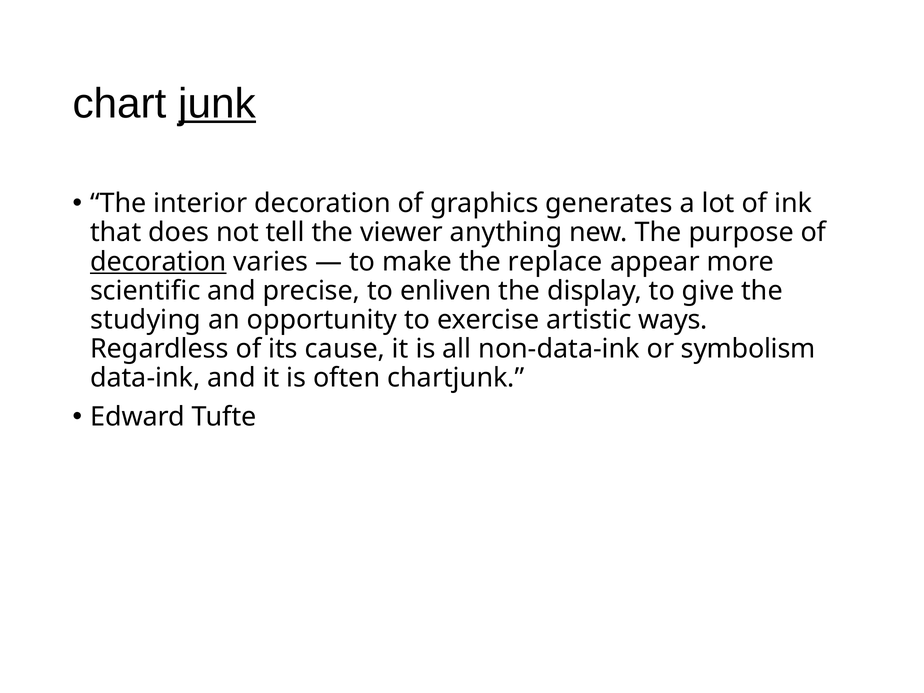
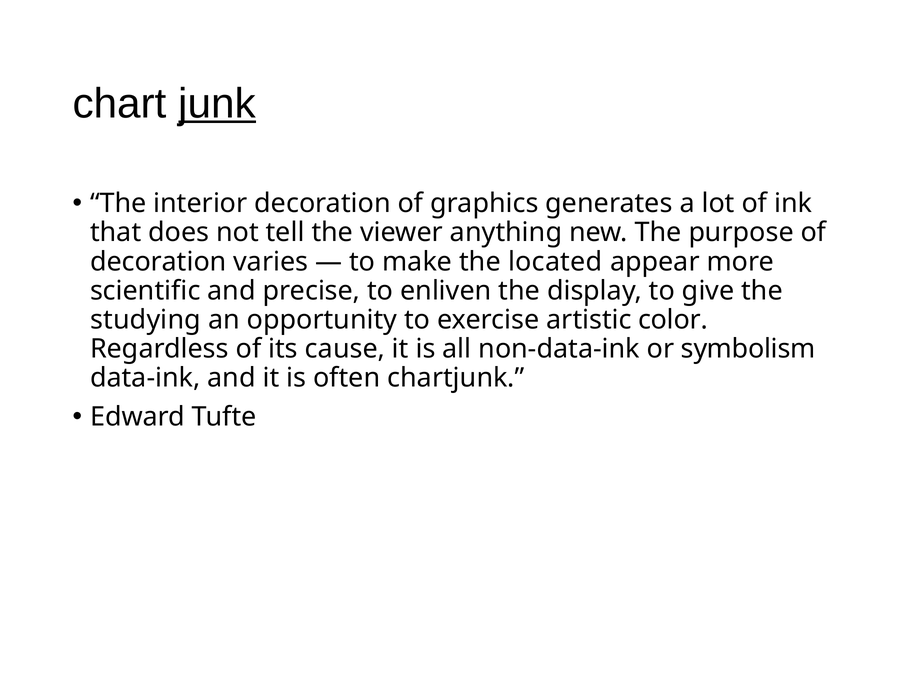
decoration underline: present -> none (158, 262)
replace: replace -> located (555, 262)
ways: ways -> color (673, 320)
